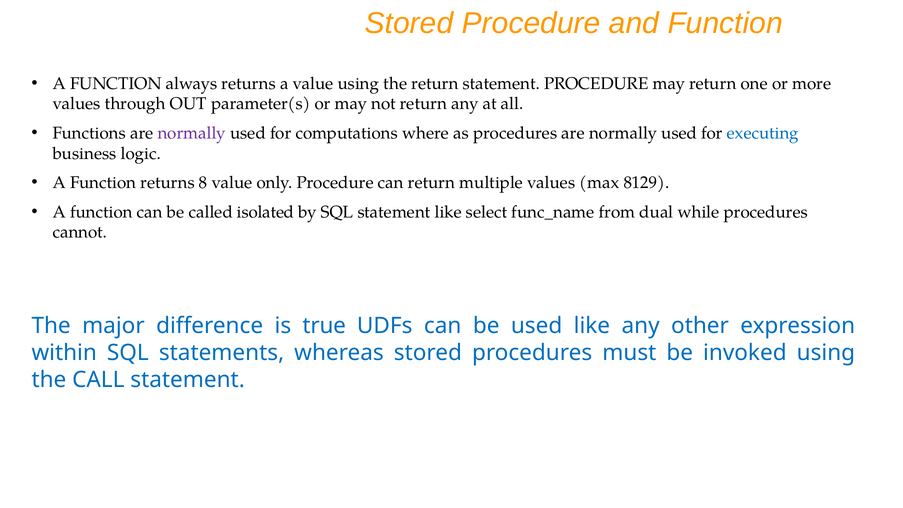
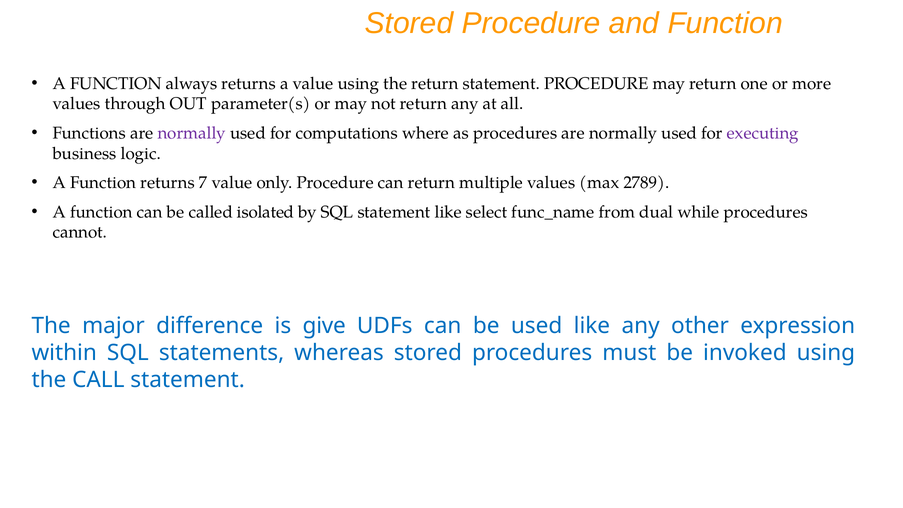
executing colour: blue -> purple (763, 133)
8: 8 -> 7 (203, 183)
8129: 8129 -> 2789 (646, 183)
true: true -> give (324, 326)
